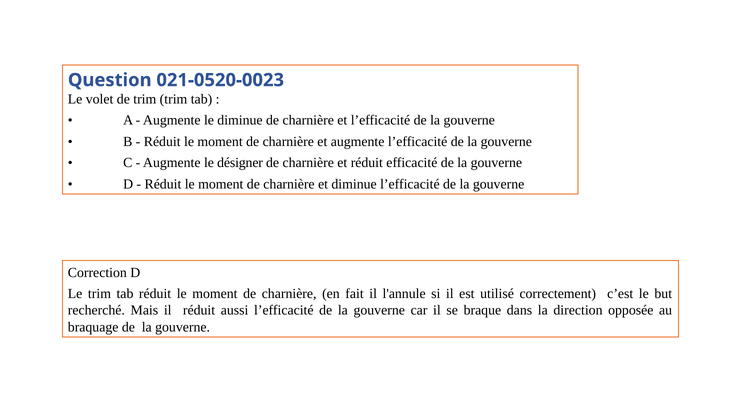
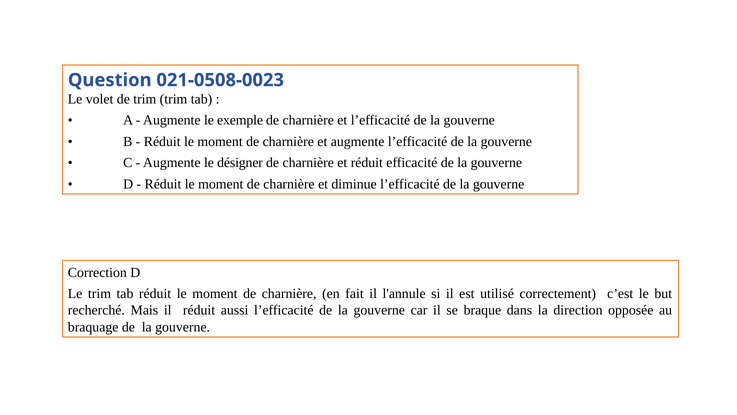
021-0520-0023: 021-0520-0023 -> 021-0508-0023 (220, 80)
le diminue: diminue -> exemple (240, 120)
